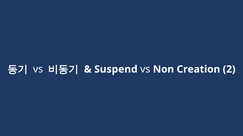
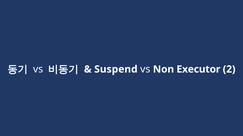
Creation: Creation -> Executor (198, 70)
